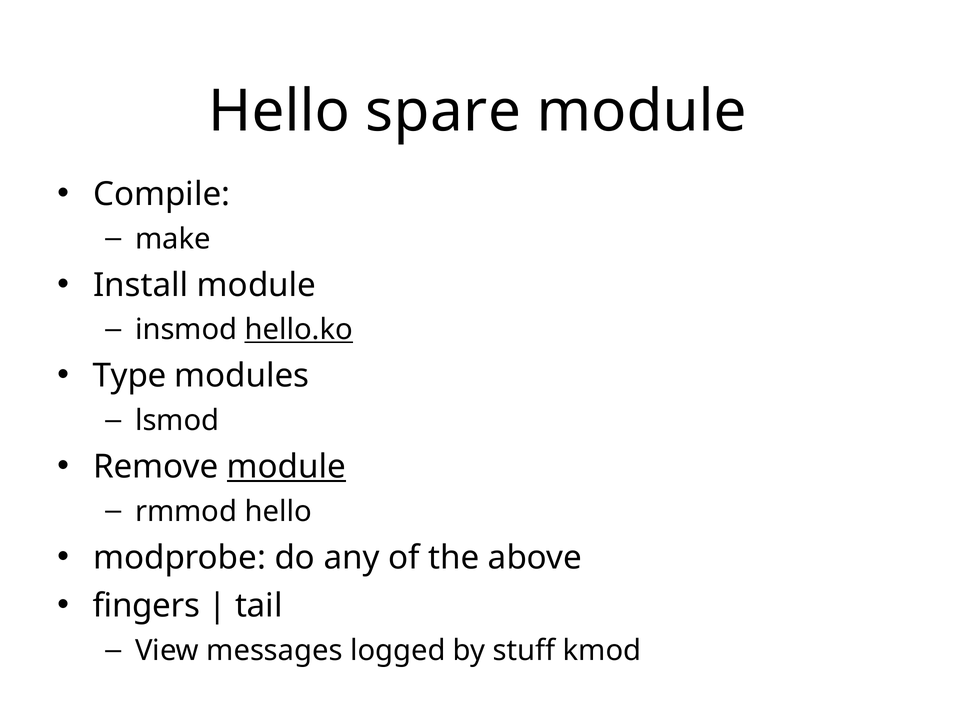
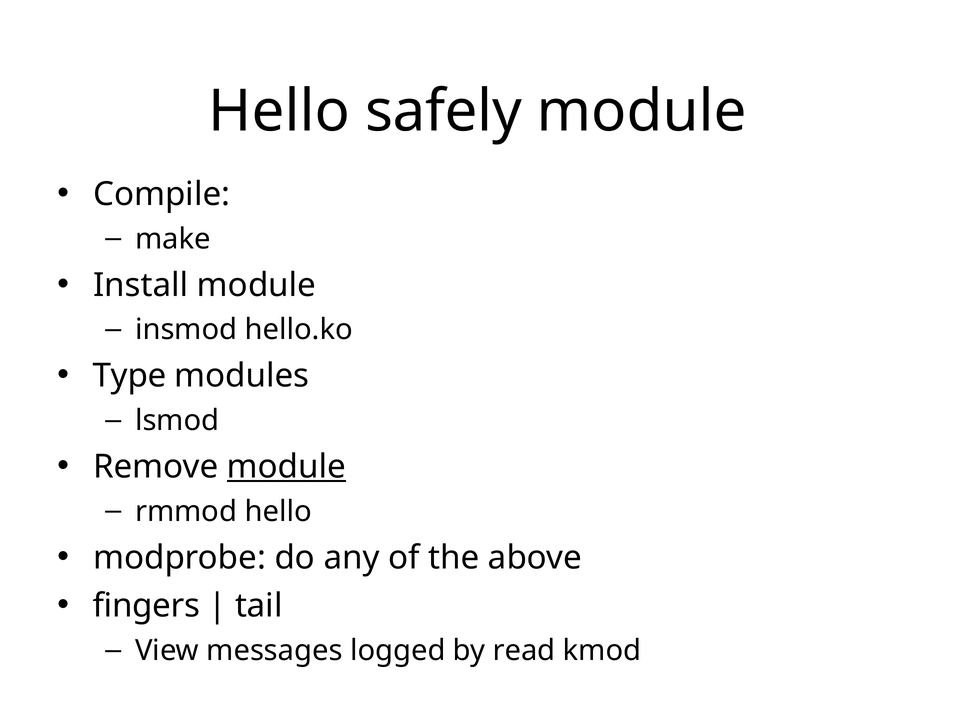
spare: spare -> safely (444, 112)
hello.ko underline: present -> none (299, 330)
stuff: stuff -> read (524, 651)
